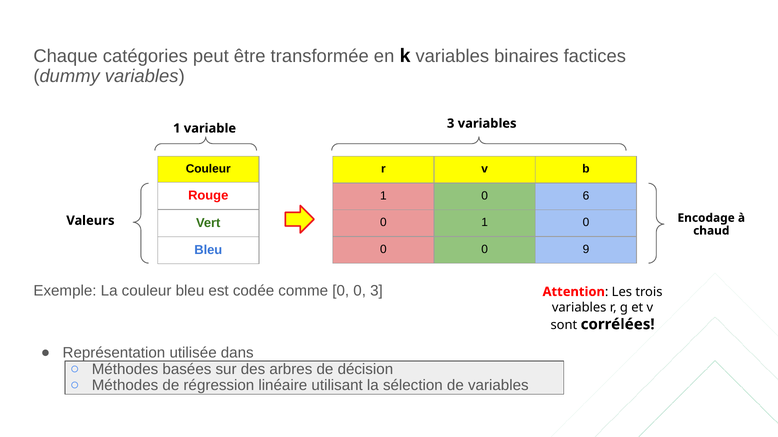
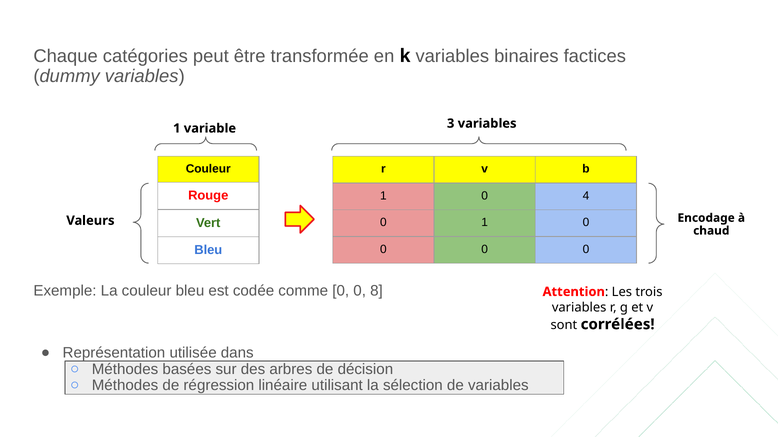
6: 6 -> 4 (586, 196)
9: 9 -> 0 (586, 249)
0 3: 3 -> 8 (376, 291)
